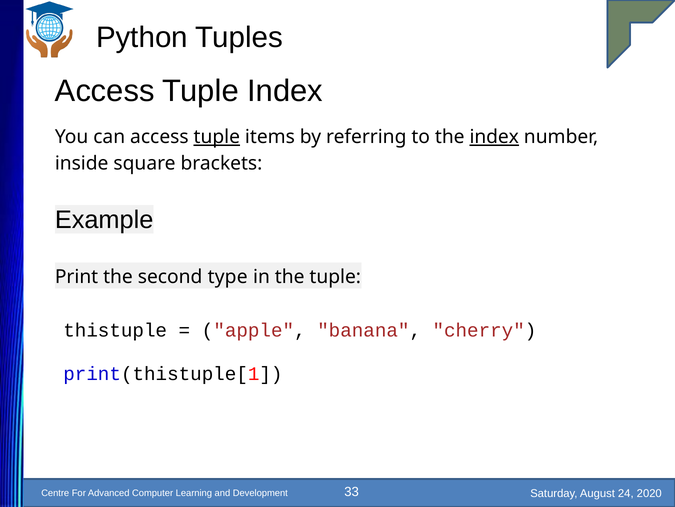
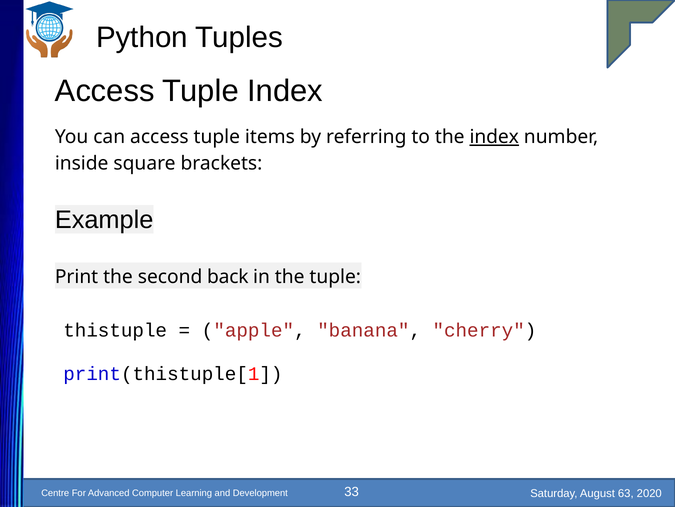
tuple underline: present -> none (217, 137)
type: type -> back (228, 276)
24: 24 -> 63 (626, 493)
